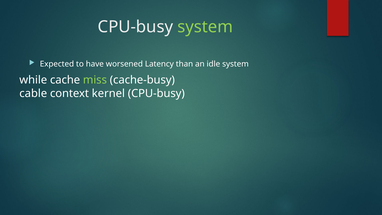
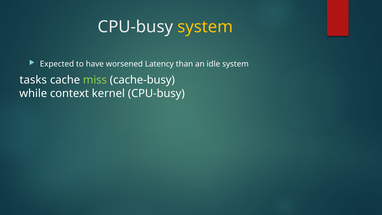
system colour: light green -> yellow (205, 27)
while: while -> tasks (33, 80)
cable: cable -> while (33, 93)
